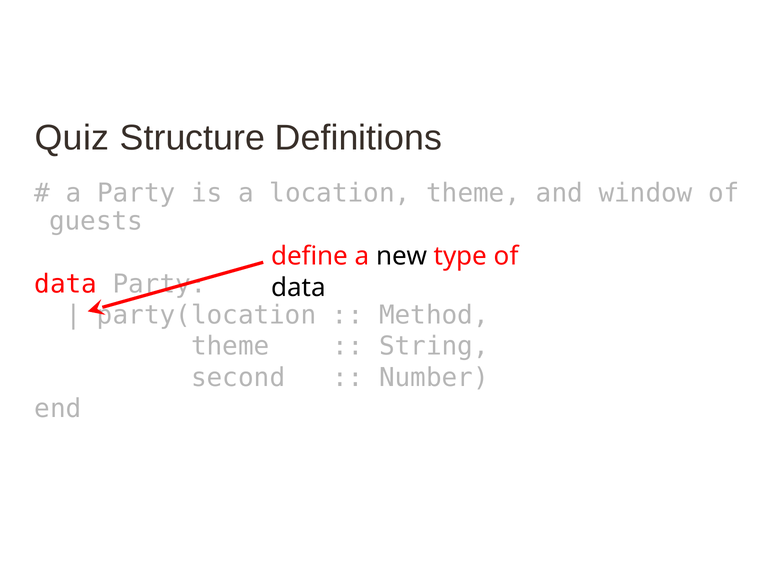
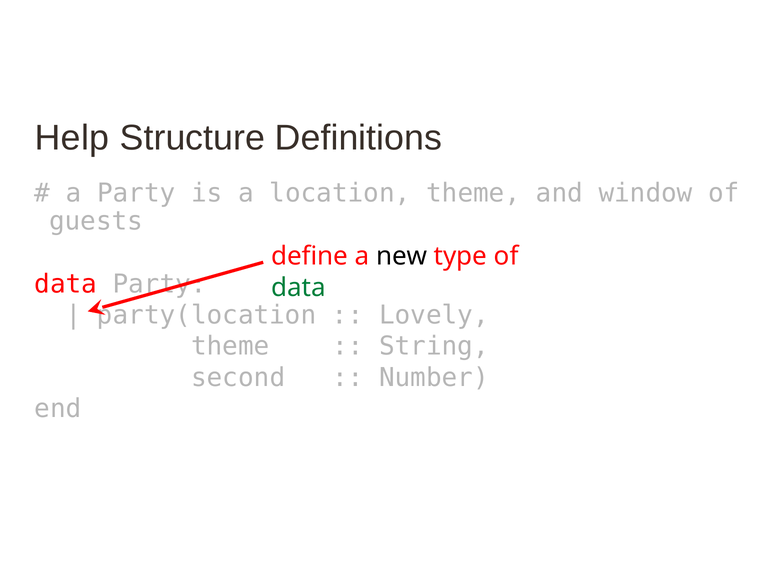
Quiz: Quiz -> Help (72, 138)
data colour: black -> green (298, 288)
Method: Method -> Lovely (434, 316)
